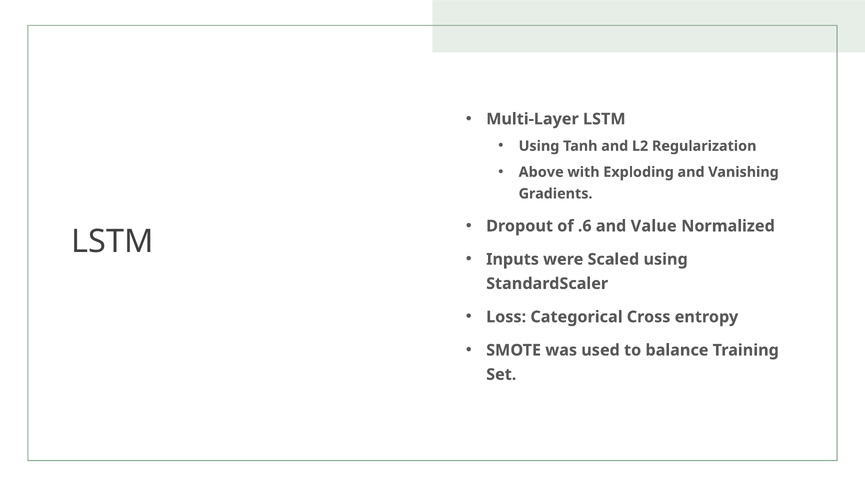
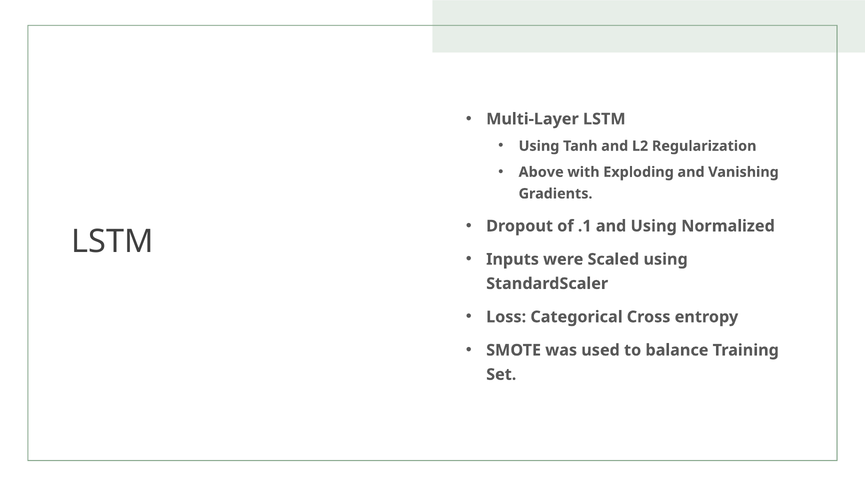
.6: .6 -> .1 (585, 226)
and Value: Value -> Using (654, 226)
